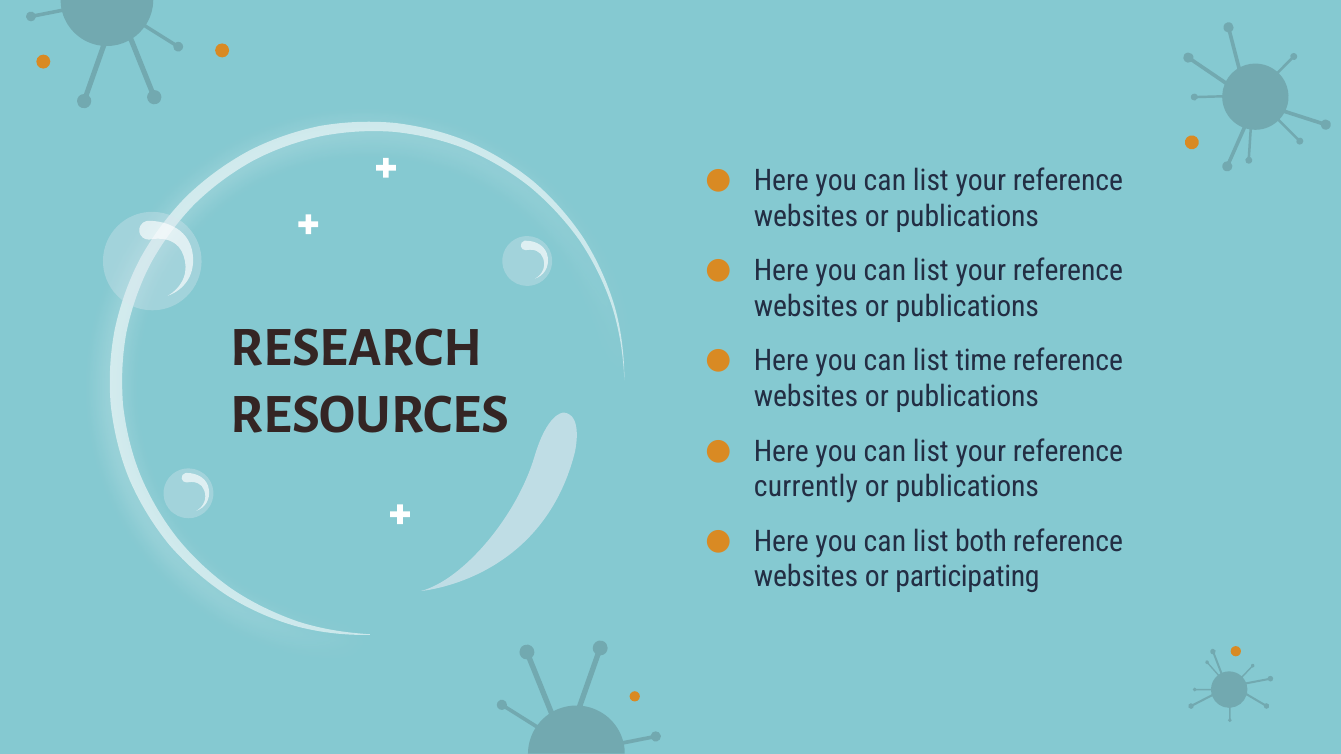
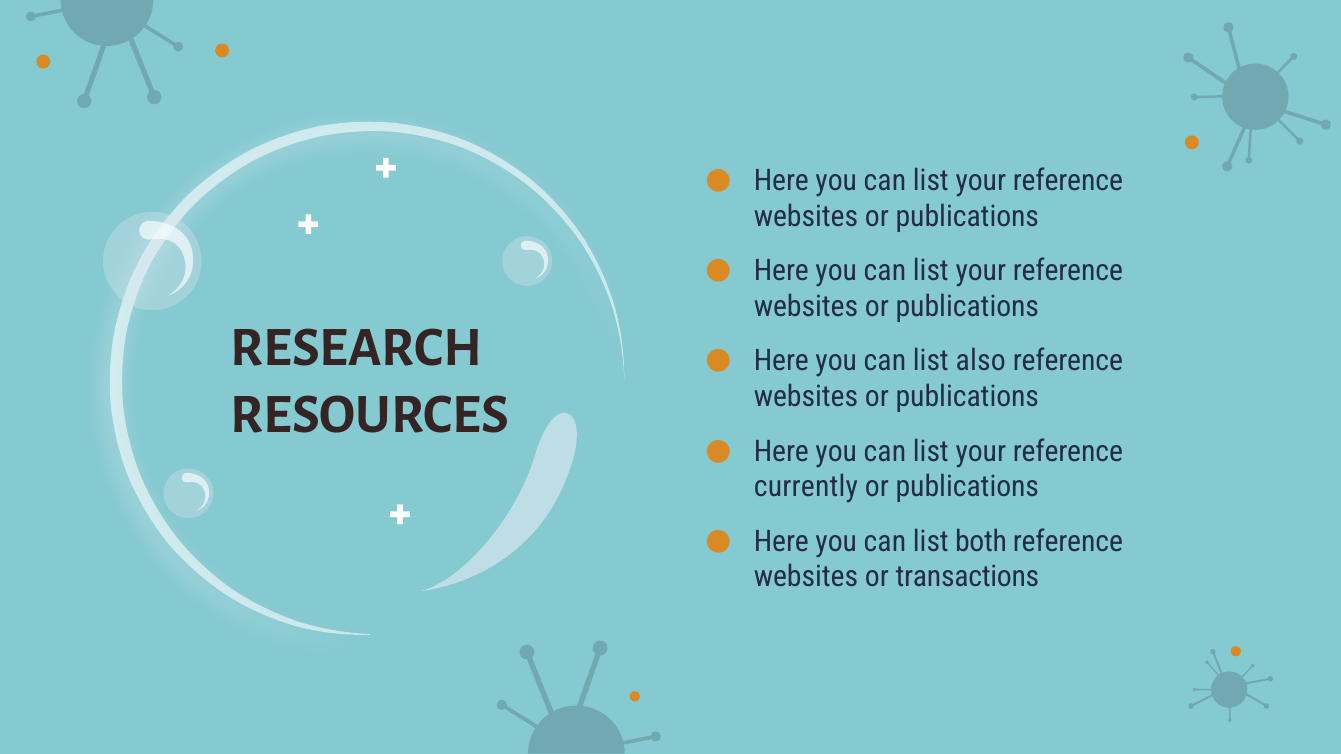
time: time -> also (981, 361)
participating: participating -> transactions (967, 577)
